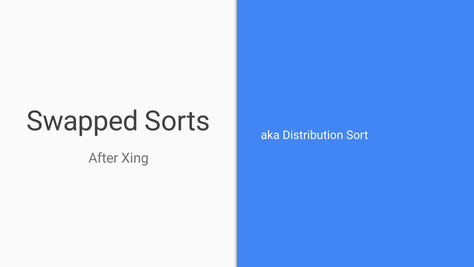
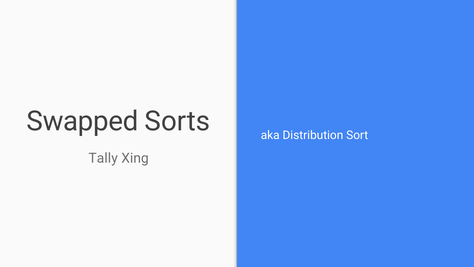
After: After -> Tally (103, 158)
